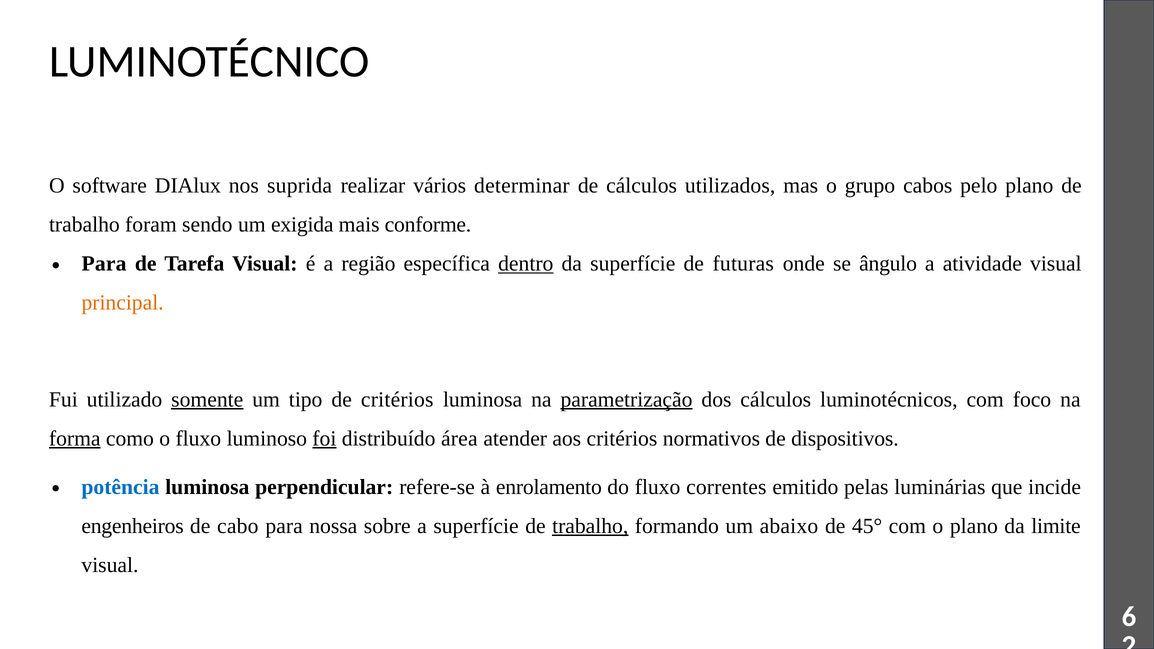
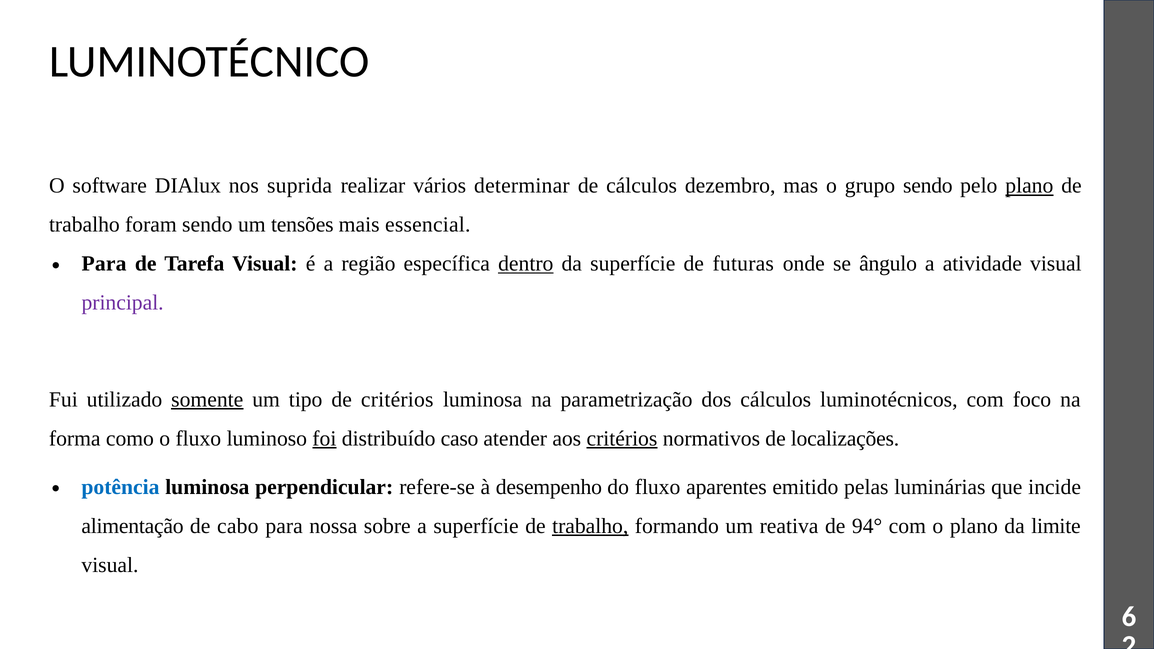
utilizados: utilizados -> dezembro (730, 186)
grupo cabos: cabos -> sendo (928, 186)
plano underline: none -> present (1029, 186)
exigida: exigida -> tensões (302, 225)
conforme: conforme -> essencial (428, 225)
principal colour: orange -> purple (123, 303)
parametrização underline: present -> none (626, 400)
forma underline: present -> none (75, 439)
área: área -> caso (460, 439)
critérios underline: none -> present (622, 439)
dispositivos: dispositivos -> localizações (845, 439)
enrolamento: enrolamento -> desempenho (549, 487)
correntes: correntes -> aparentes (726, 487)
engenheiros: engenheiros -> alimentação (133, 526)
abaixo: abaixo -> reativa (789, 526)
45°: 45° -> 94° (867, 526)
